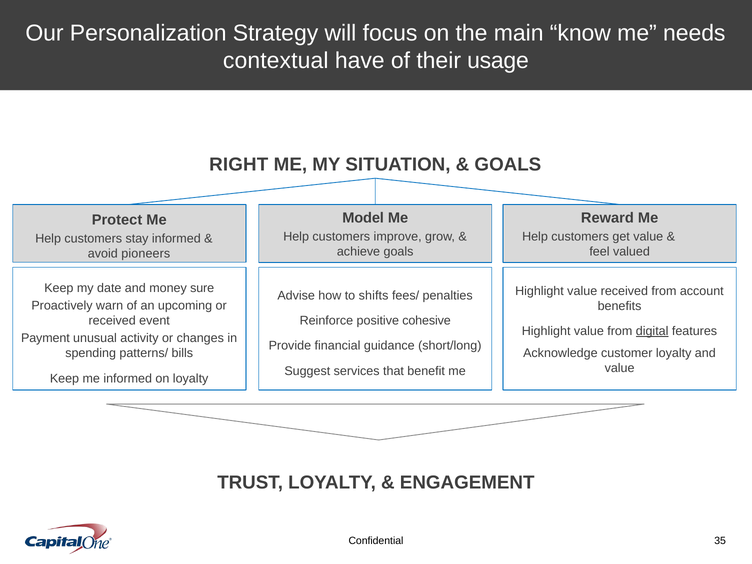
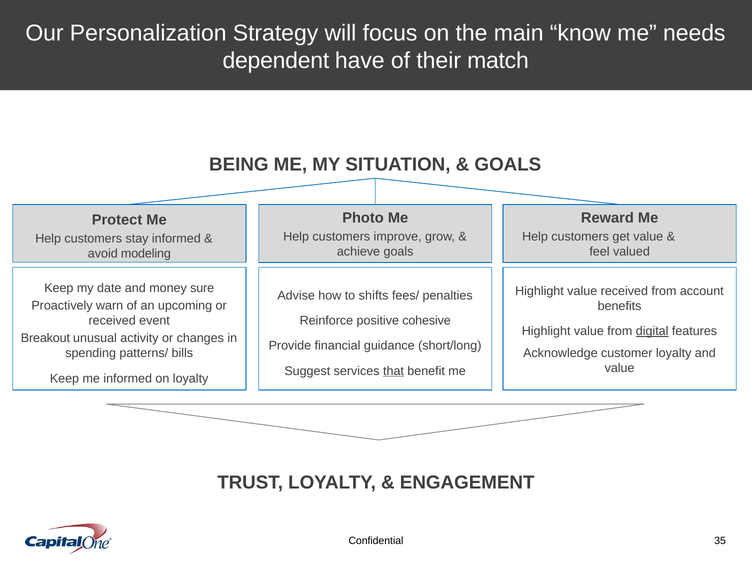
contextual: contextual -> dependent (276, 60)
usage: usage -> match (498, 60)
RIGHT: RIGHT -> BEING (239, 165)
Model: Model -> Photo (363, 218)
pioneers: pioneers -> modeling (146, 253)
Payment: Payment -> Breakout (45, 338)
that underline: none -> present (394, 371)
